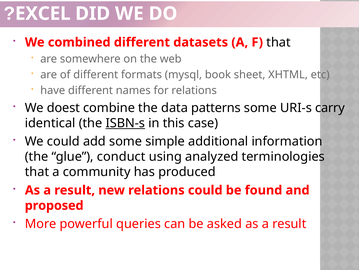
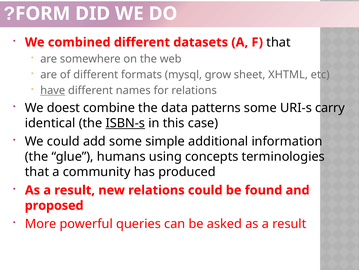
EXCEL: EXCEL -> FORM (43, 14)
book: book -> grow (218, 74)
have underline: none -> present (53, 90)
conduct: conduct -> humans (121, 156)
analyzed: analyzed -> concepts (212, 156)
